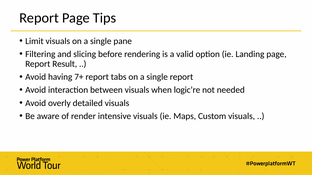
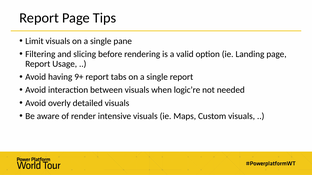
Result: Result -> Usage (65, 64)
7+: 7+ -> 9+ (79, 77)
